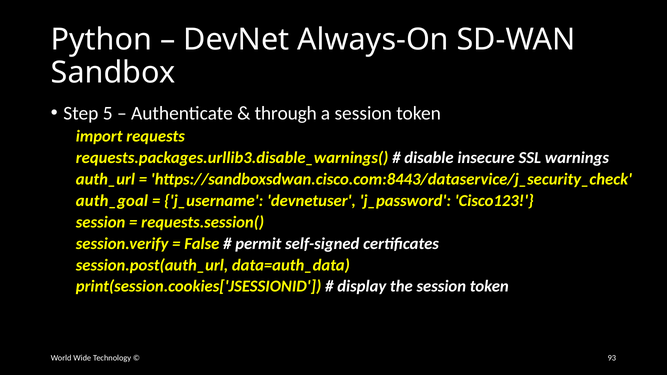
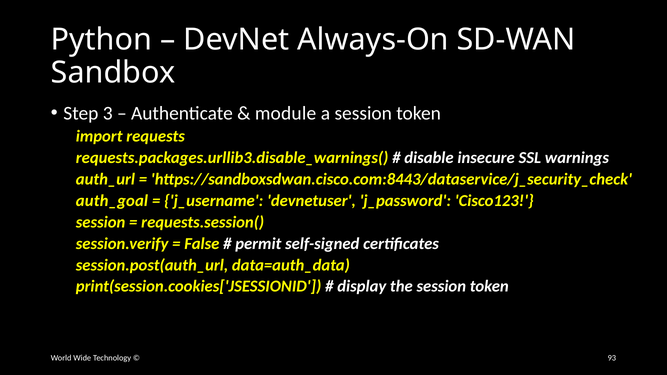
5: 5 -> 3 (108, 113)
through: through -> module (286, 113)
